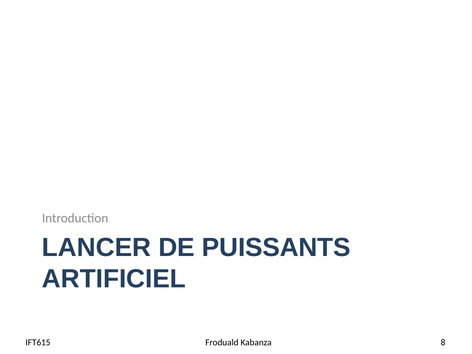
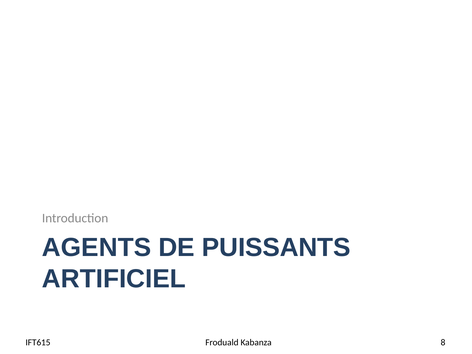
LANCER: LANCER -> AGENTS (97, 247)
